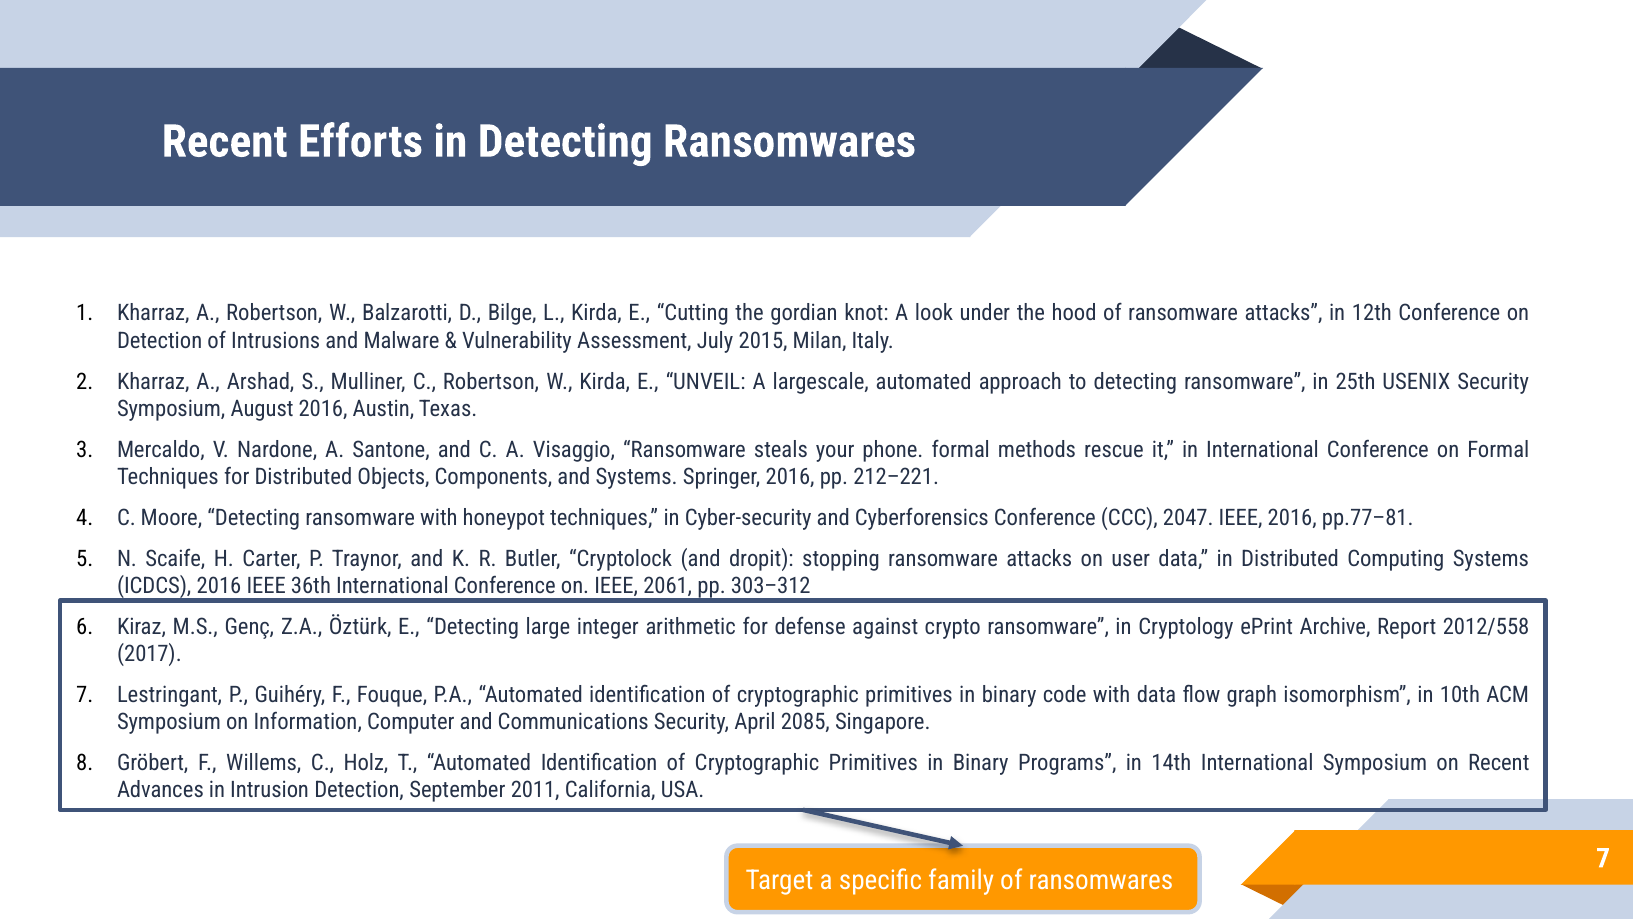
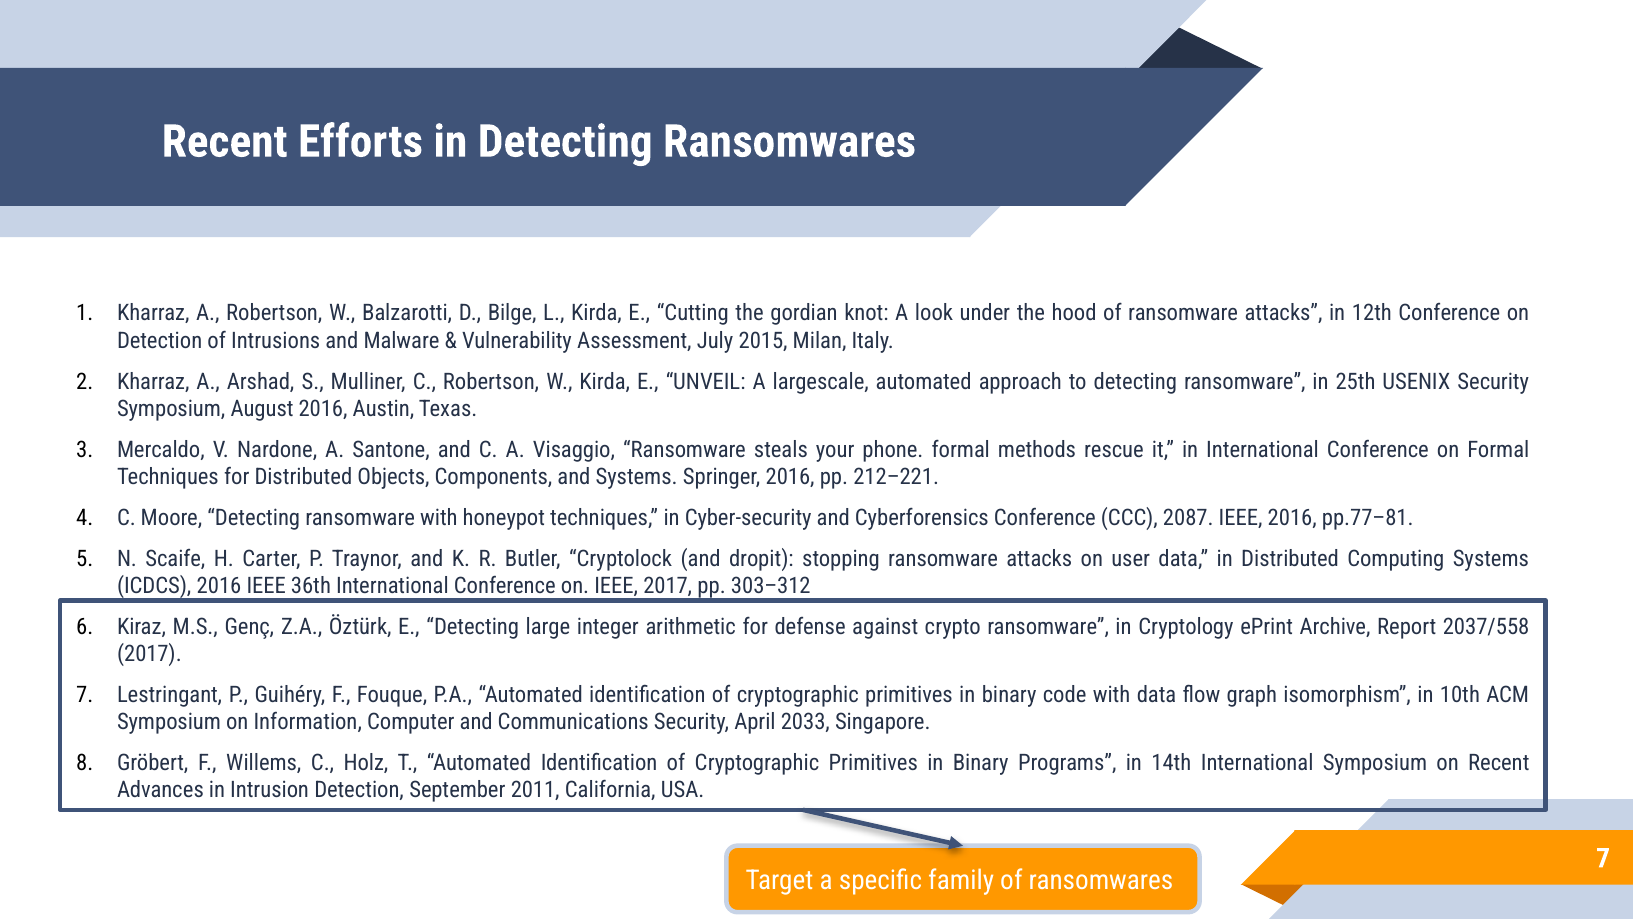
2047: 2047 -> 2087 (1188, 518)
IEEE 2061: 2061 -> 2017 (668, 586)
2012/558: 2012/558 -> 2037/558 (1486, 626)
2085: 2085 -> 2033 (805, 722)
